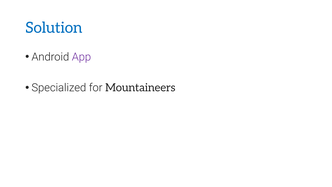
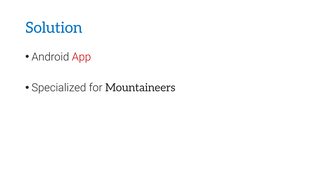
App colour: purple -> red (81, 57)
